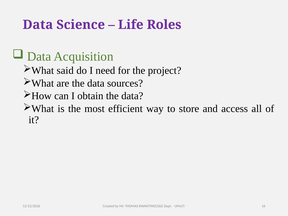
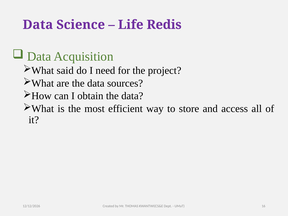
Roles: Roles -> Redis (164, 25)
